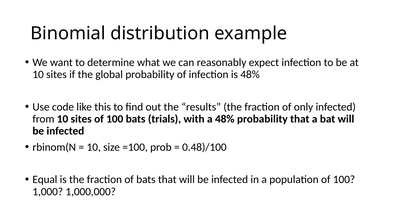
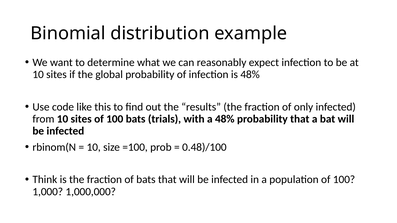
Equal: Equal -> Think (45, 180)
